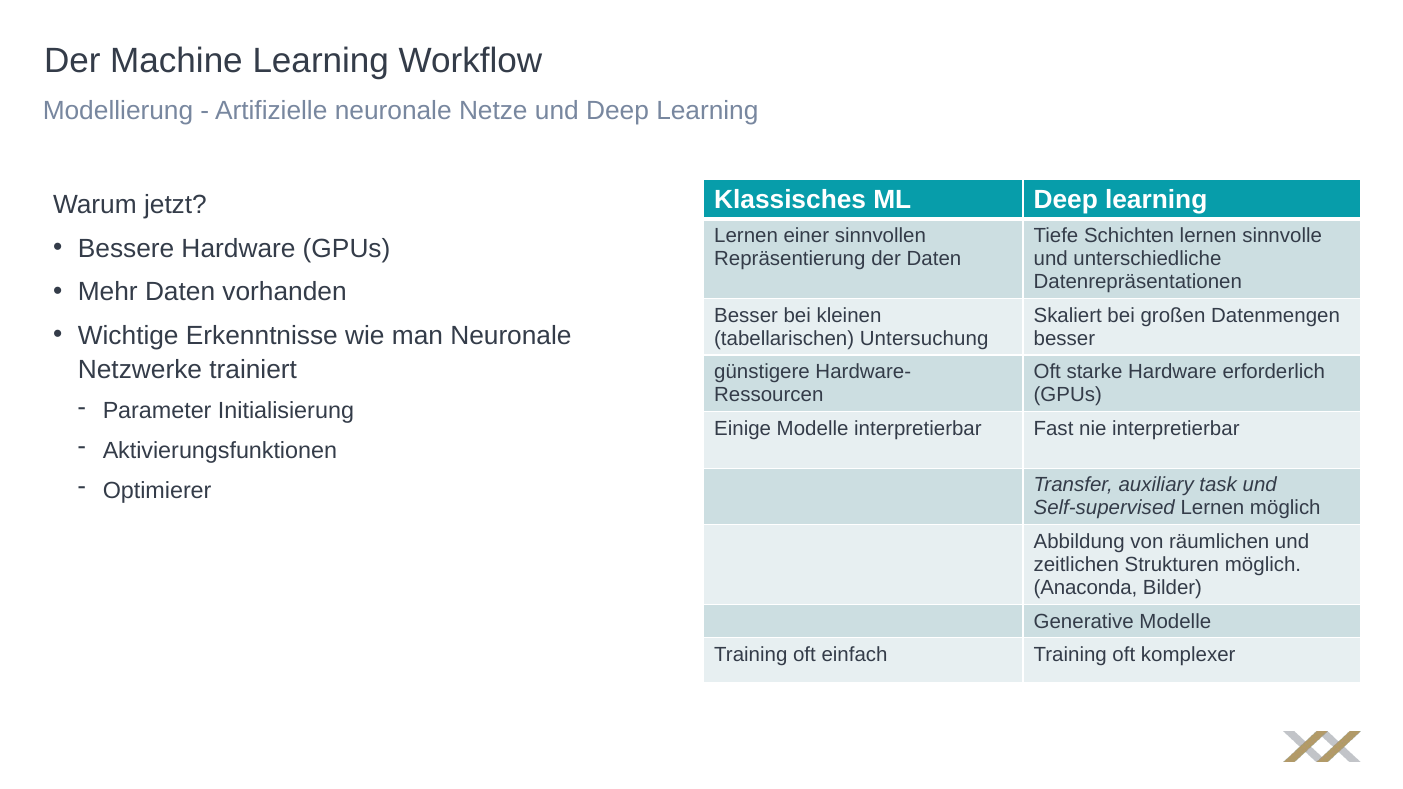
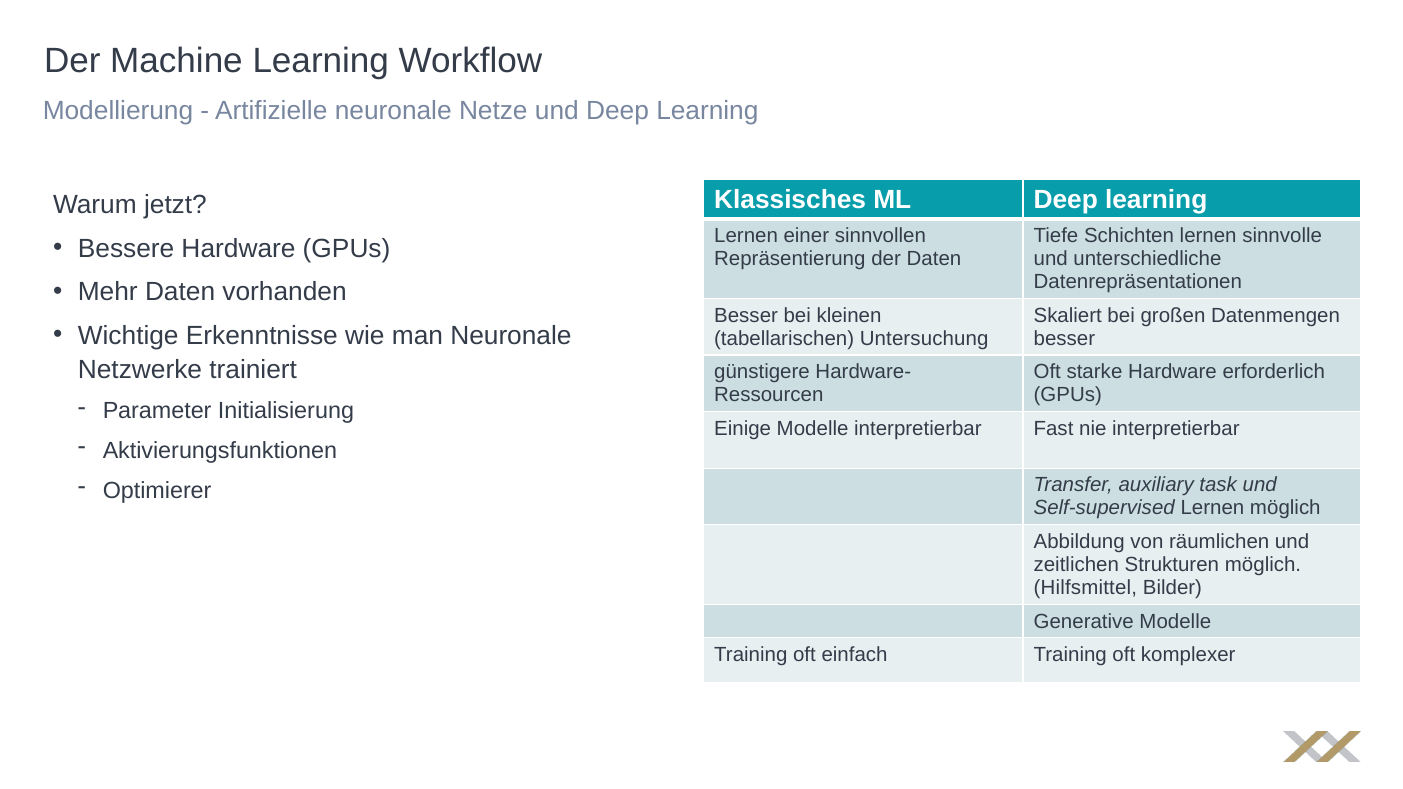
Anaconda: Anaconda -> Hilfsmittel (1085, 588)
